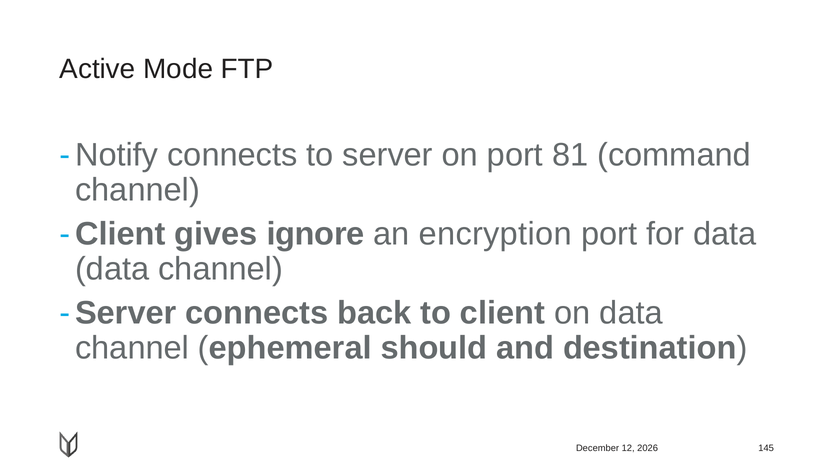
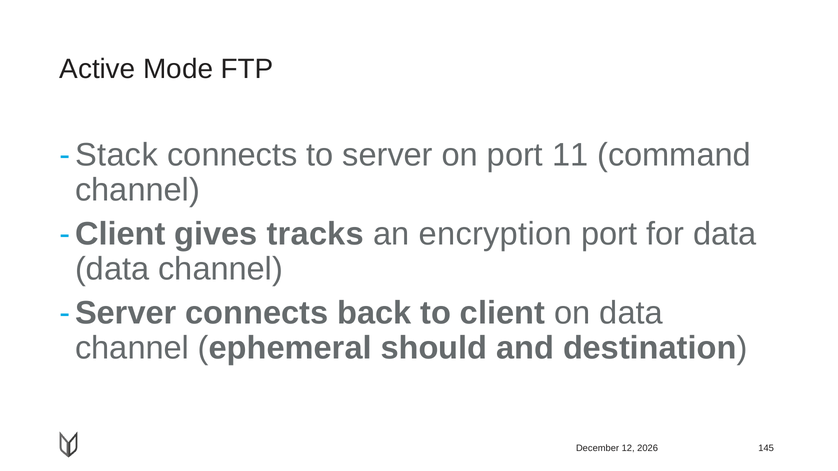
Notify: Notify -> Stack (117, 155)
81: 81 -> 11 (570, 155)
ignore: ignore -> tracks (315, 234)
